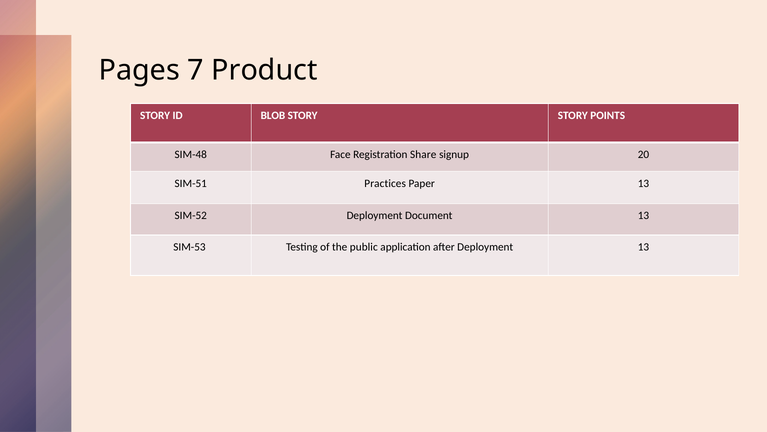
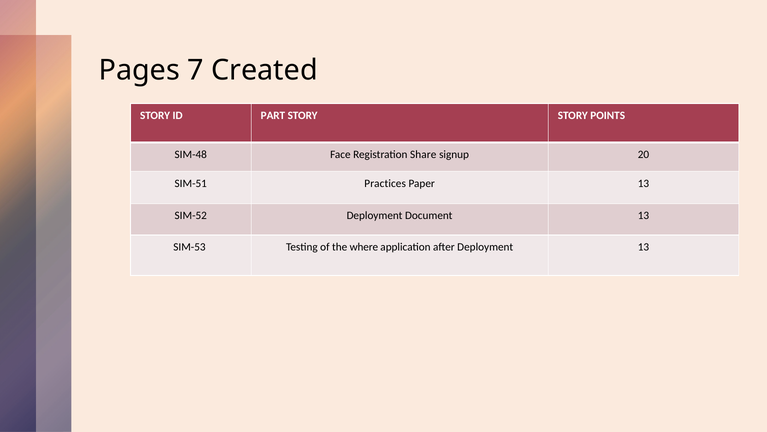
Product: Product -> Created (264, 70)
BLOB: BLOB -> PART (273, 115)
public: public -> where (364, 247)
